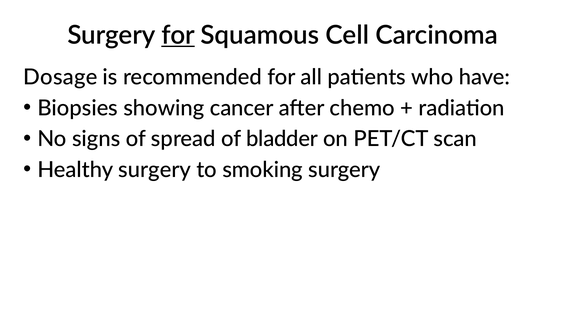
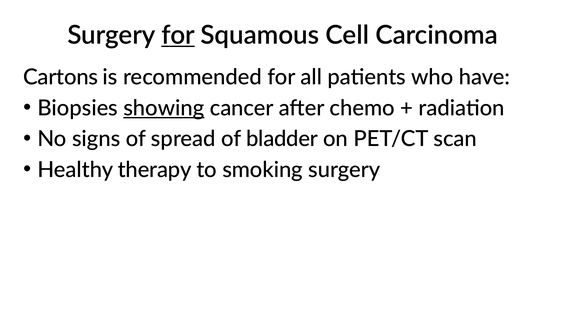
Dosage: Dosage -> Cartons (61, 77)
showing underline: none -> present (164, 108)
Healthy surgery: surgery -> therapy (155, 170)
